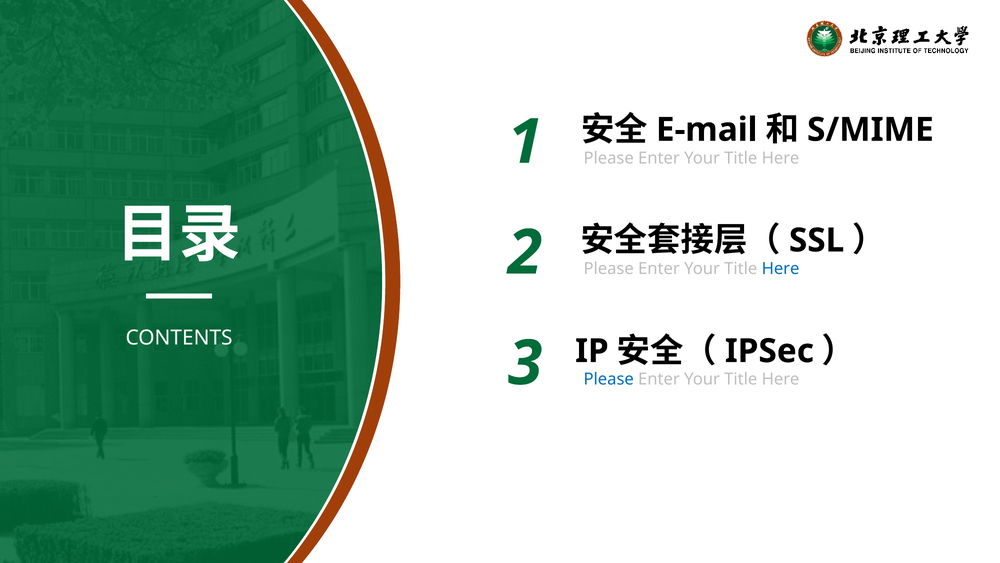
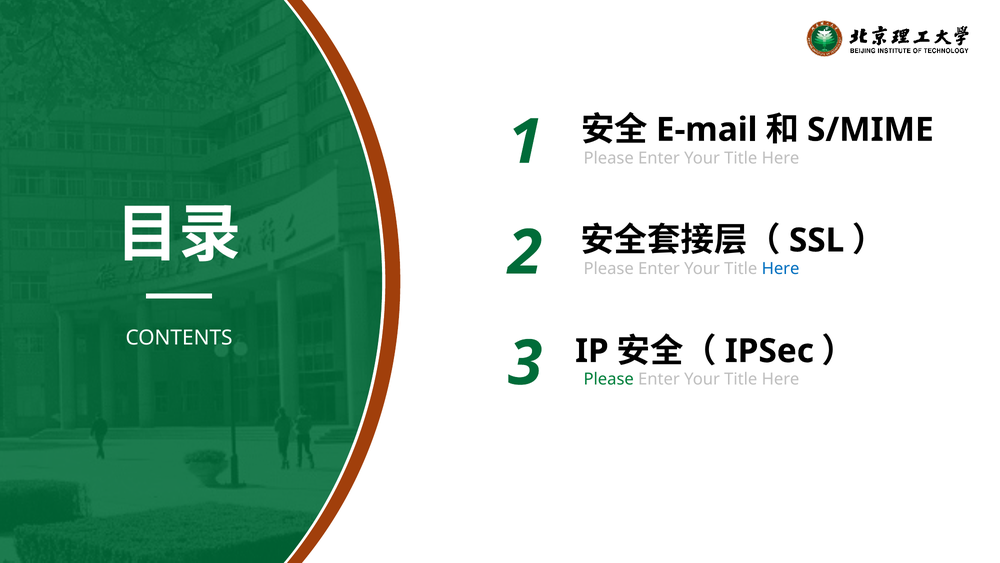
Please colour: blue -> green (609, 379)
